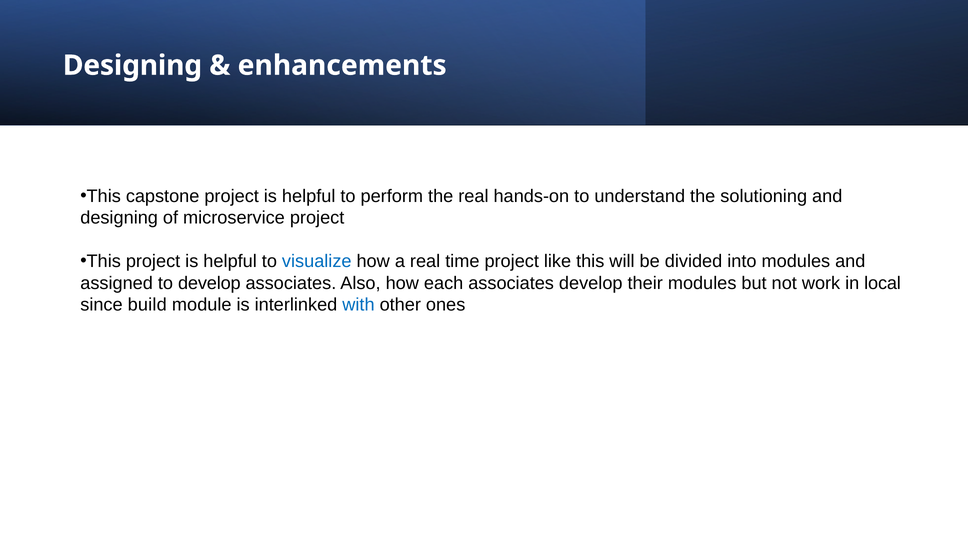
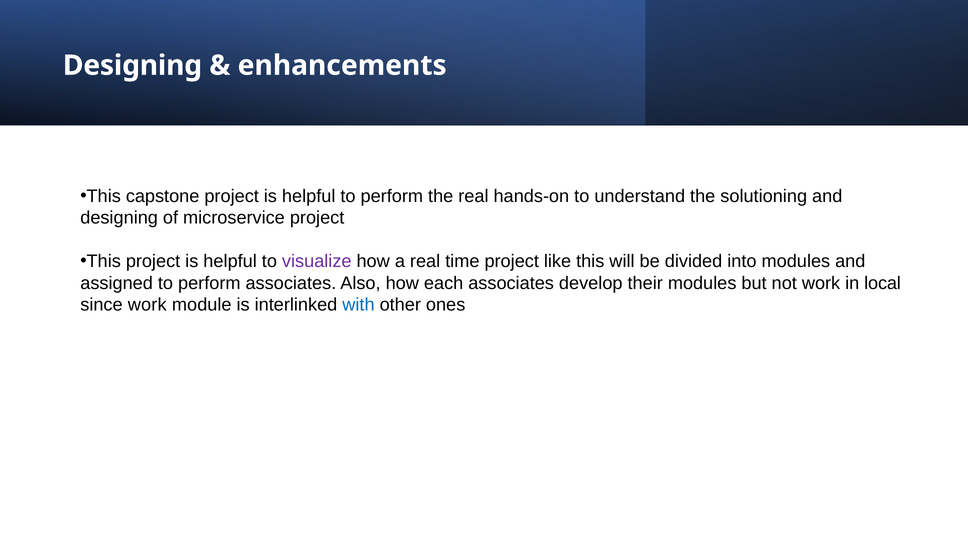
visualize colour: blue -> purple (317, 262)
assigned to develop: develop -> perform (209, 283)
since build: build -> work (147, 305)
